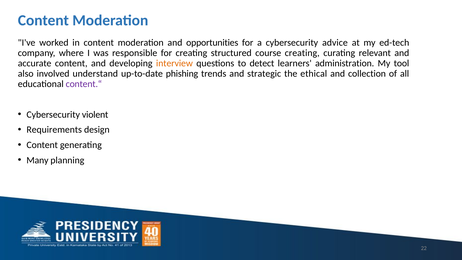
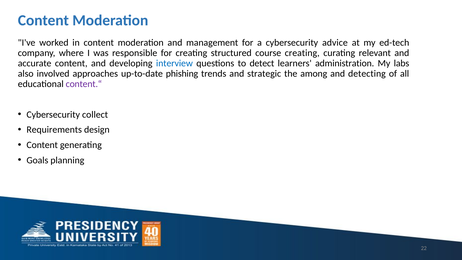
opportunities: opportunities -> management (212, 42)
interview colour: orange -> blue (174, 63)
tool: tool -> labs (402, 63)
understand: understand -> approaches (95, 74)
ethical: ethical -> among (314, 74)
collection: collection -> detecting (367, 74)
violent: violent -> collect (95, 114)
Many: Many -> Goals (37, 160)
